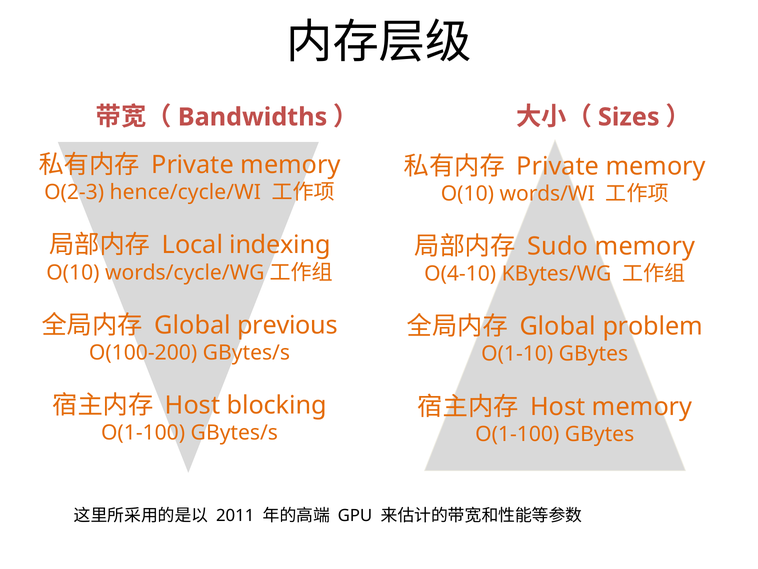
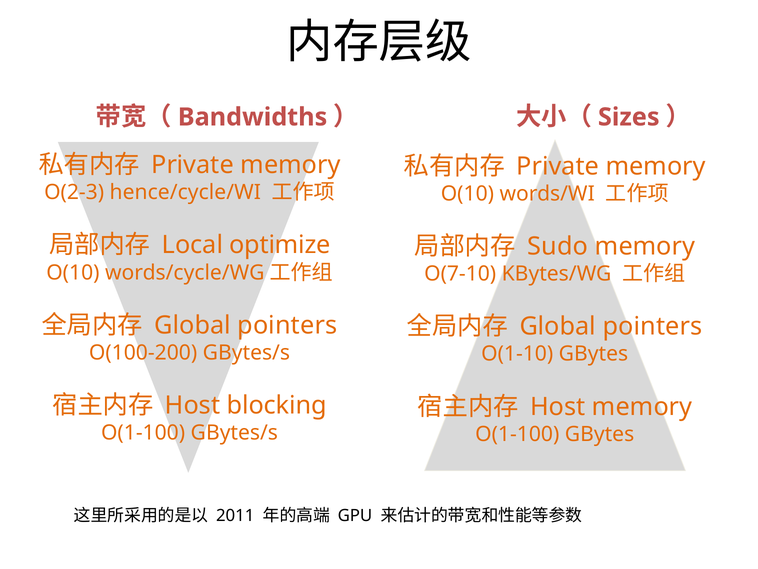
indexing: indexing -> optimize (280, 245)
O(4-10: O(4-10 -> O(7-10 (460, 274)
previous: previous -> pointers (287, 325)
problem: problem -> pointers (653, 326)
